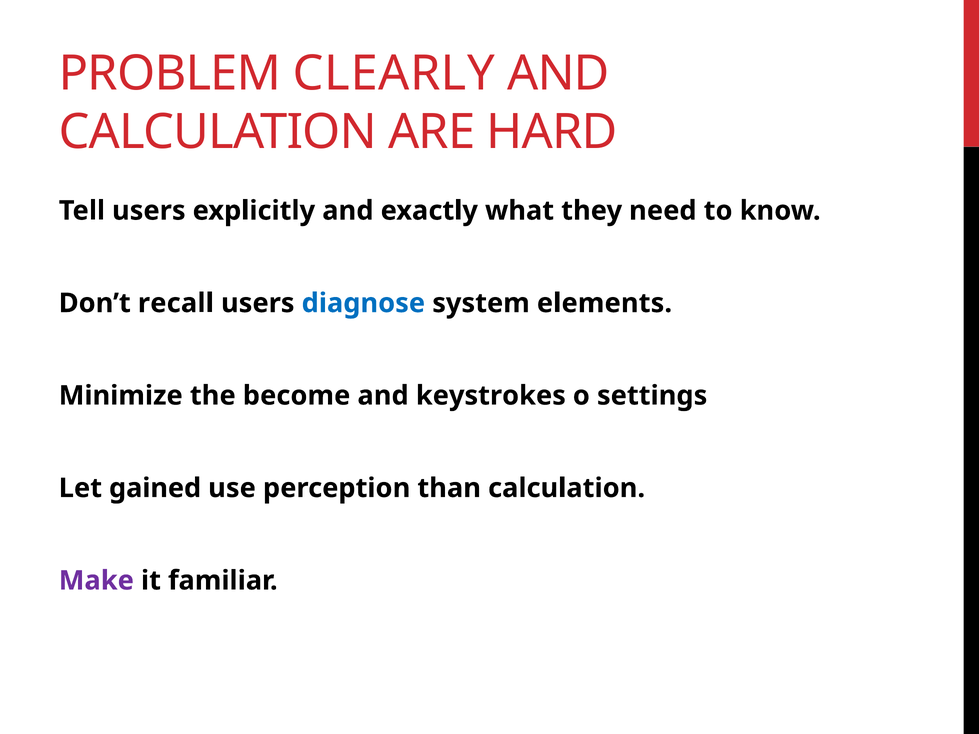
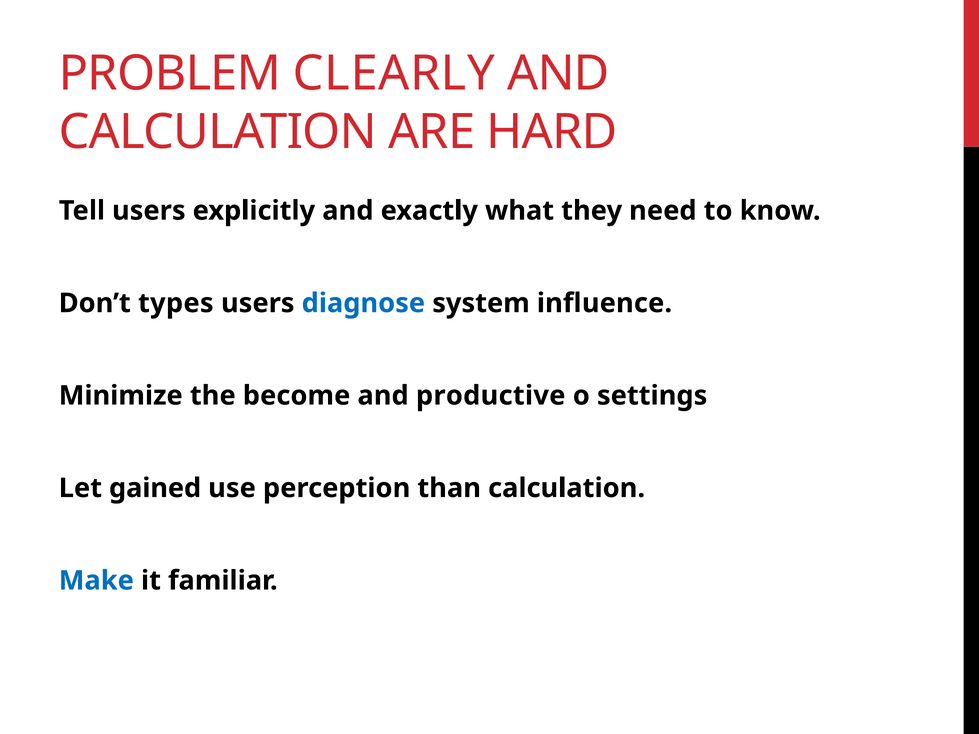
recall: recall -> types (176, 303)
elements: elements -> influence (604, 303)
keystrokes: keystrokes -> productive (491, 396)
Make colour: purple -> blue (96, 581)
